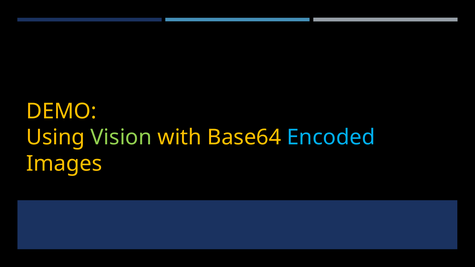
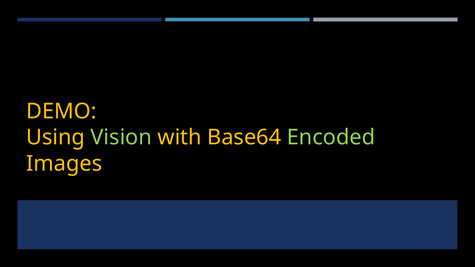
Encoded colour: light blue -> light green (331, 137)
